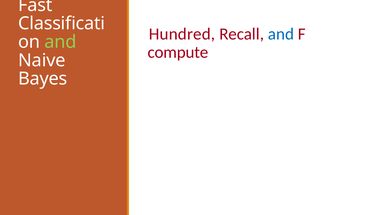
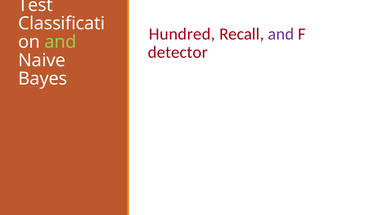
Fast: Fast -> Test (35, 5)
and colour: blue -> purple (281, 34)
compute: compute -> detector (178, 52)
